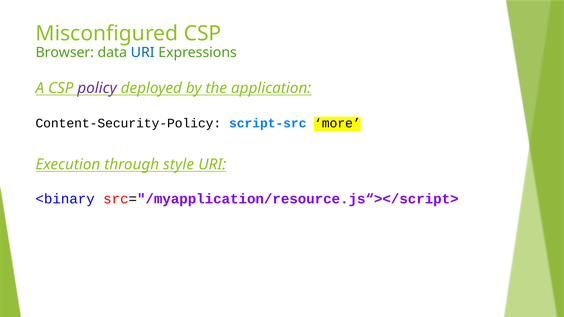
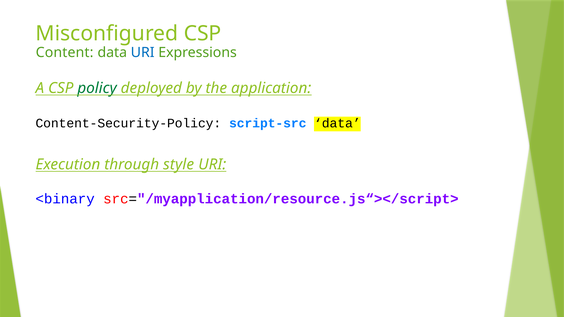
Browser: Browser -> Content (65, 53)
policy colour: purple -> green (97, 88)
script-src more: more -> data (337, 123)
